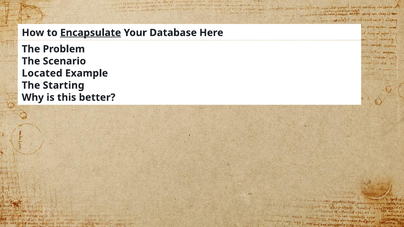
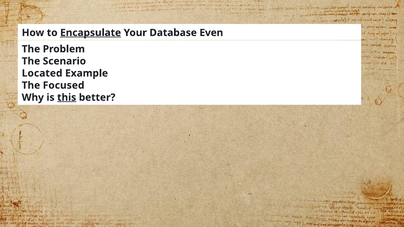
Here: Here -> Even (211, 33)
Starting: Starting -> Focused (64, 85)
this underline: none -> present (67, 98)
